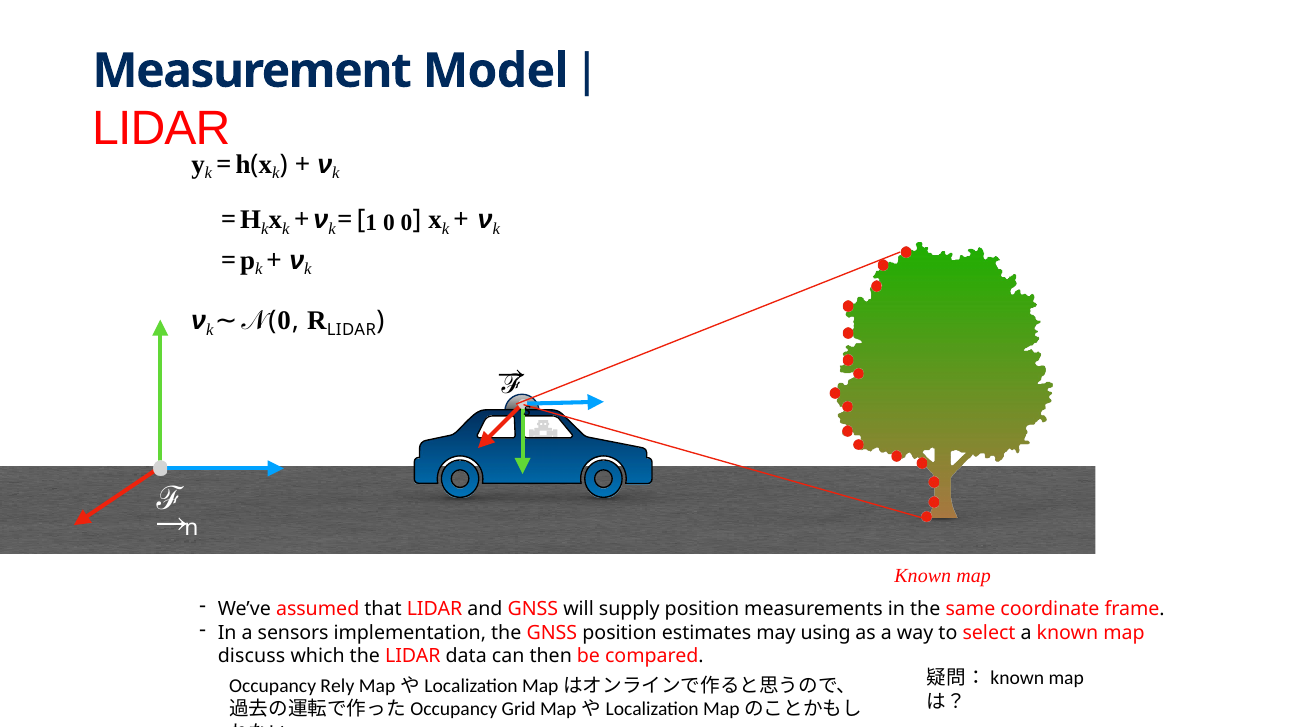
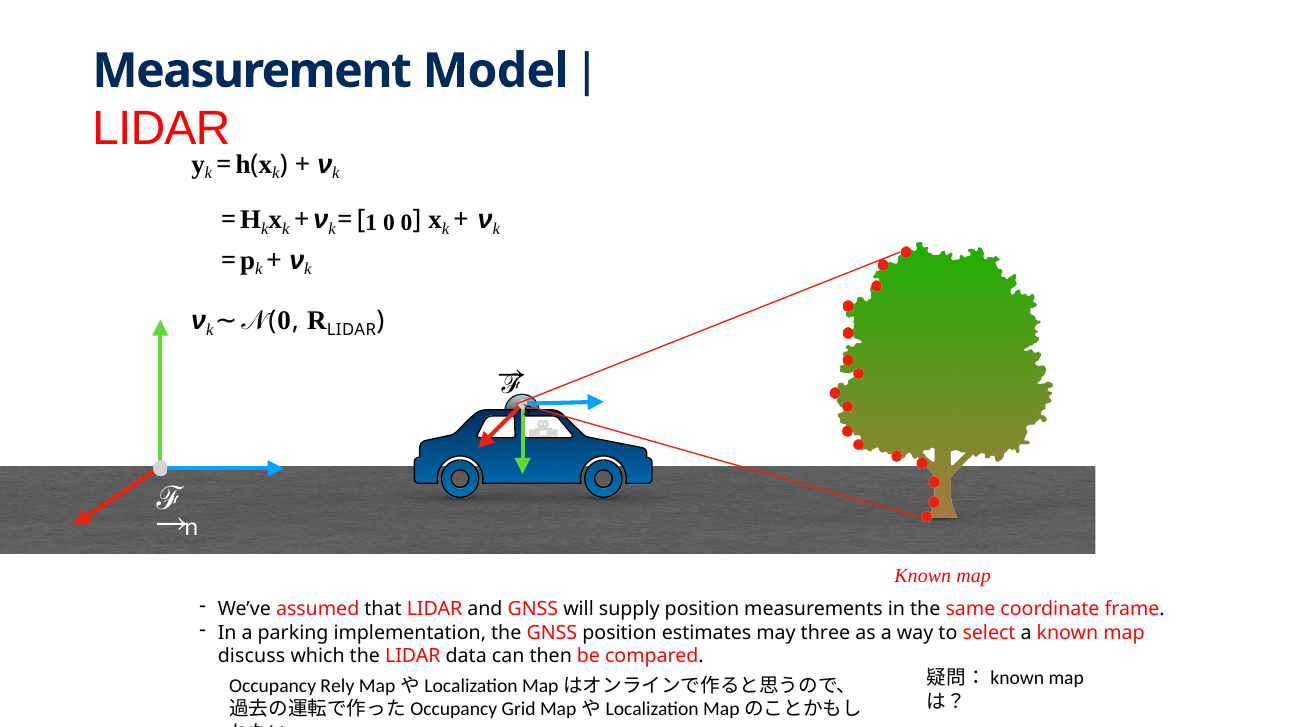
sensors: sensors -> parking (293, 633)
using: using -> three (826, 633)
